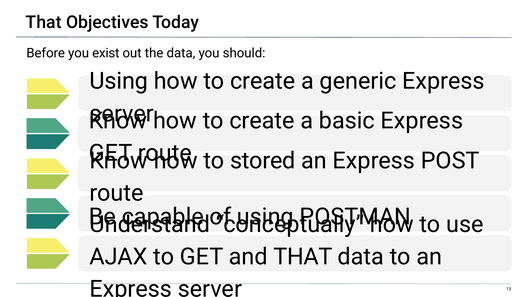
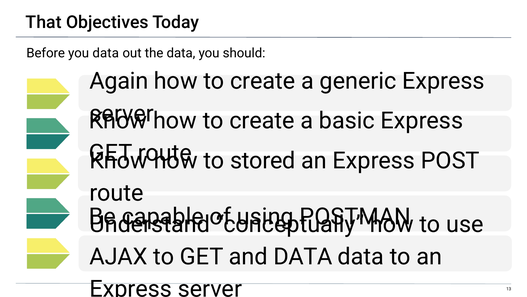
you exist: exist -> data (106, 53)
Using: Using -> Again (119, 81)
and THAT: THAT -> DATA (303, 256)
